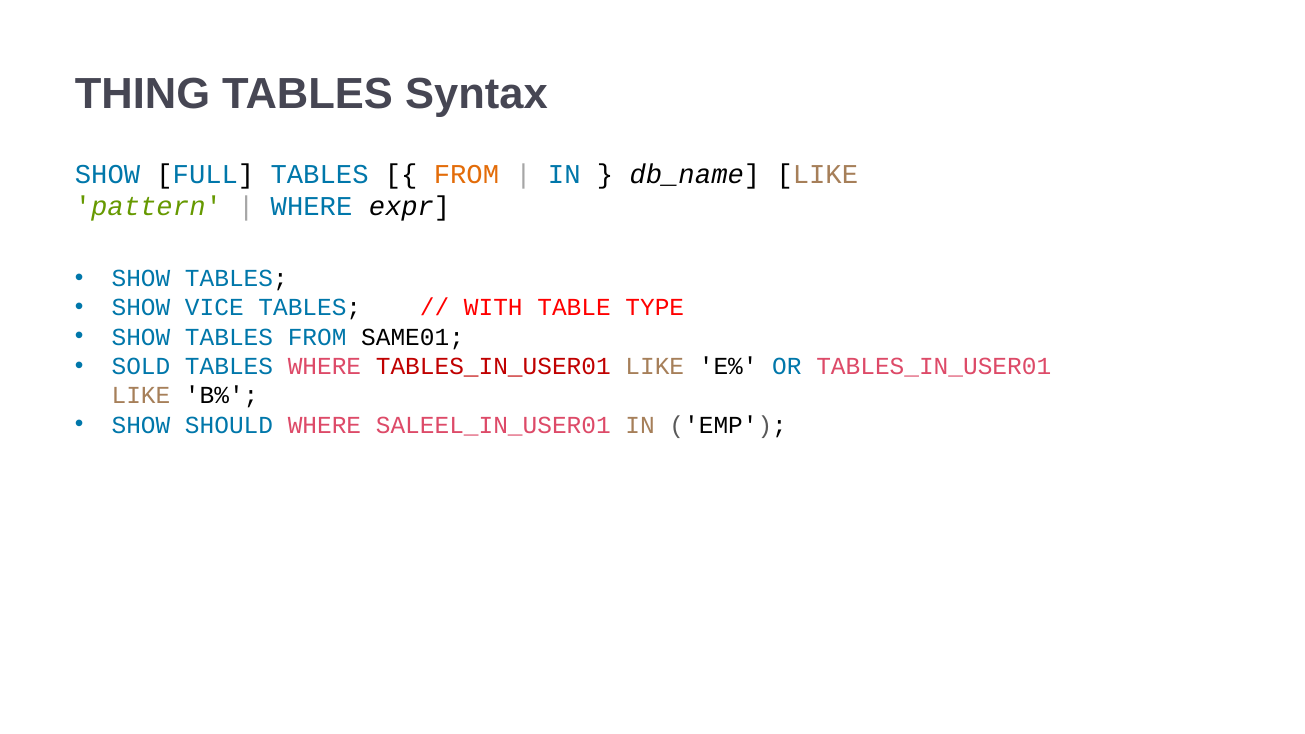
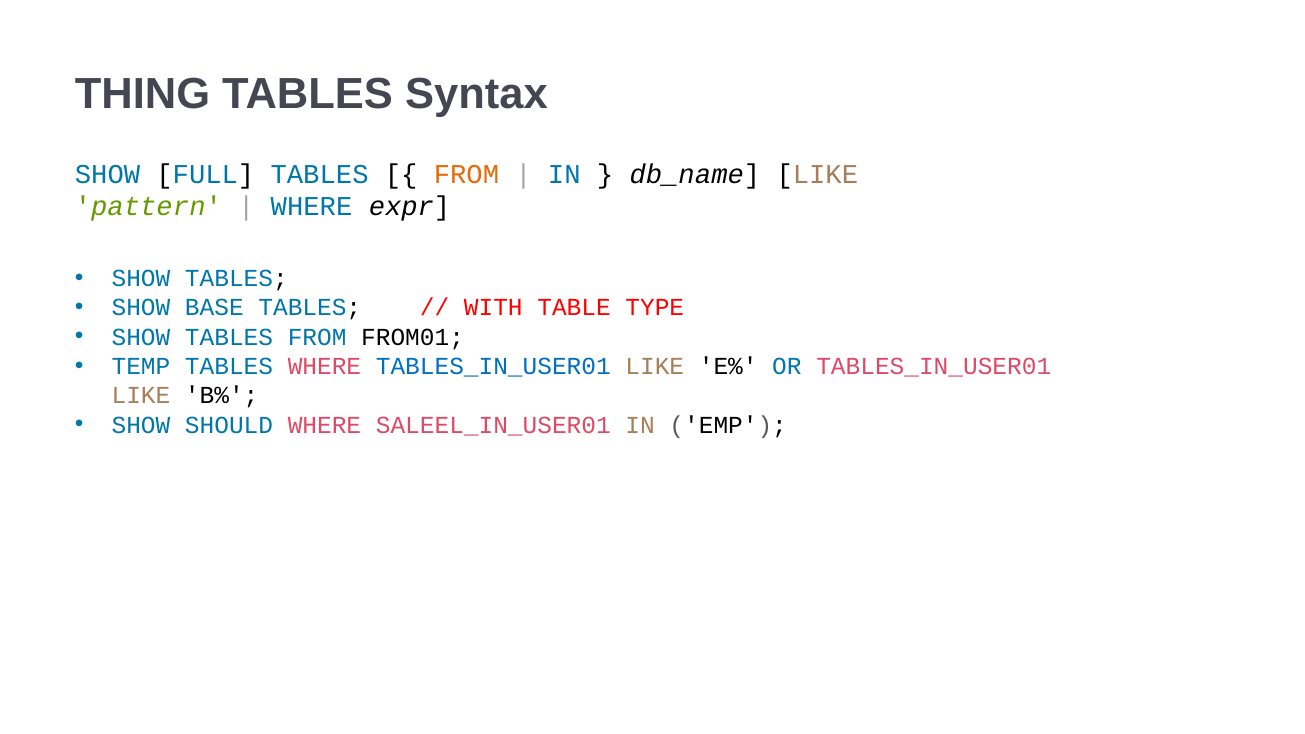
VICE: VICE -> BASE (214, 308)
SAME01: SAME01 -> FROM01 (413, 337)
SOLD: SOLD -> TEMP (141, 366)
TABLES_IN_USER01 colour: red -> blue (493, 366)
